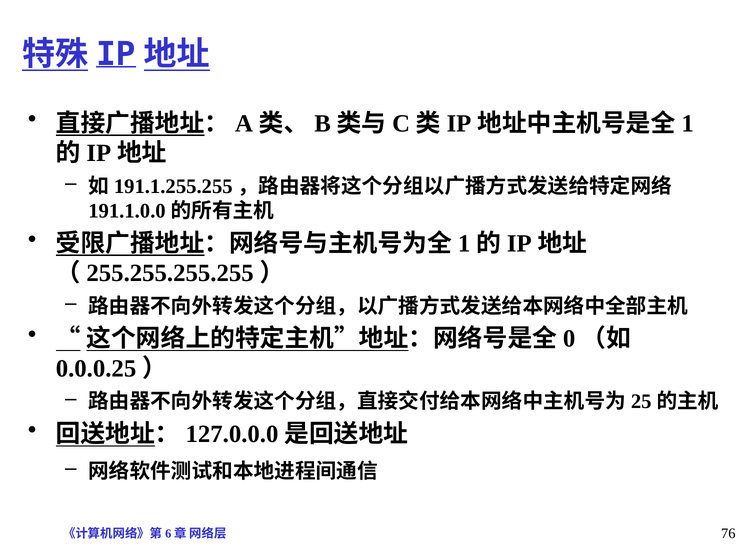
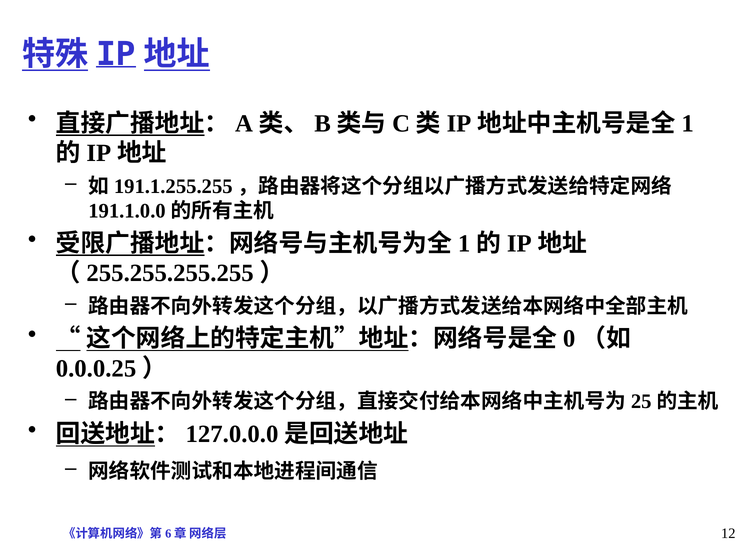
76: 76 -> 12 (728, 533)
